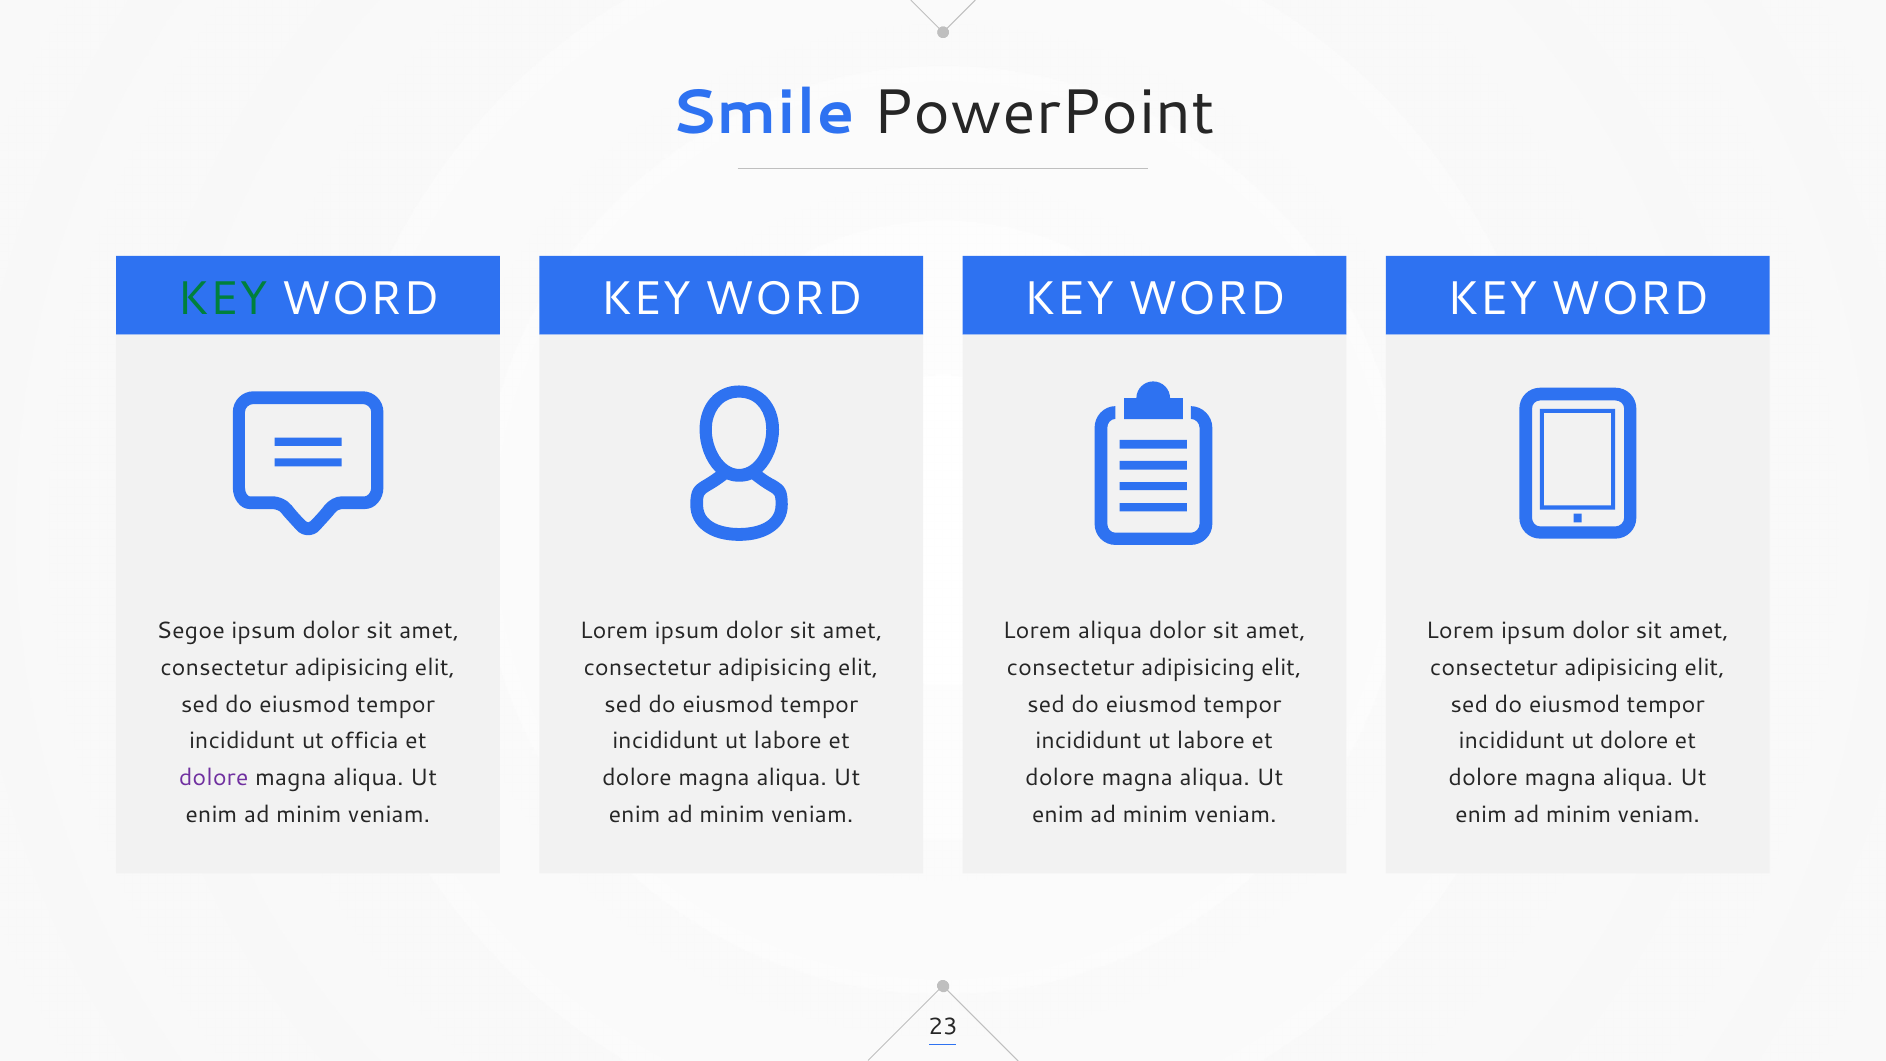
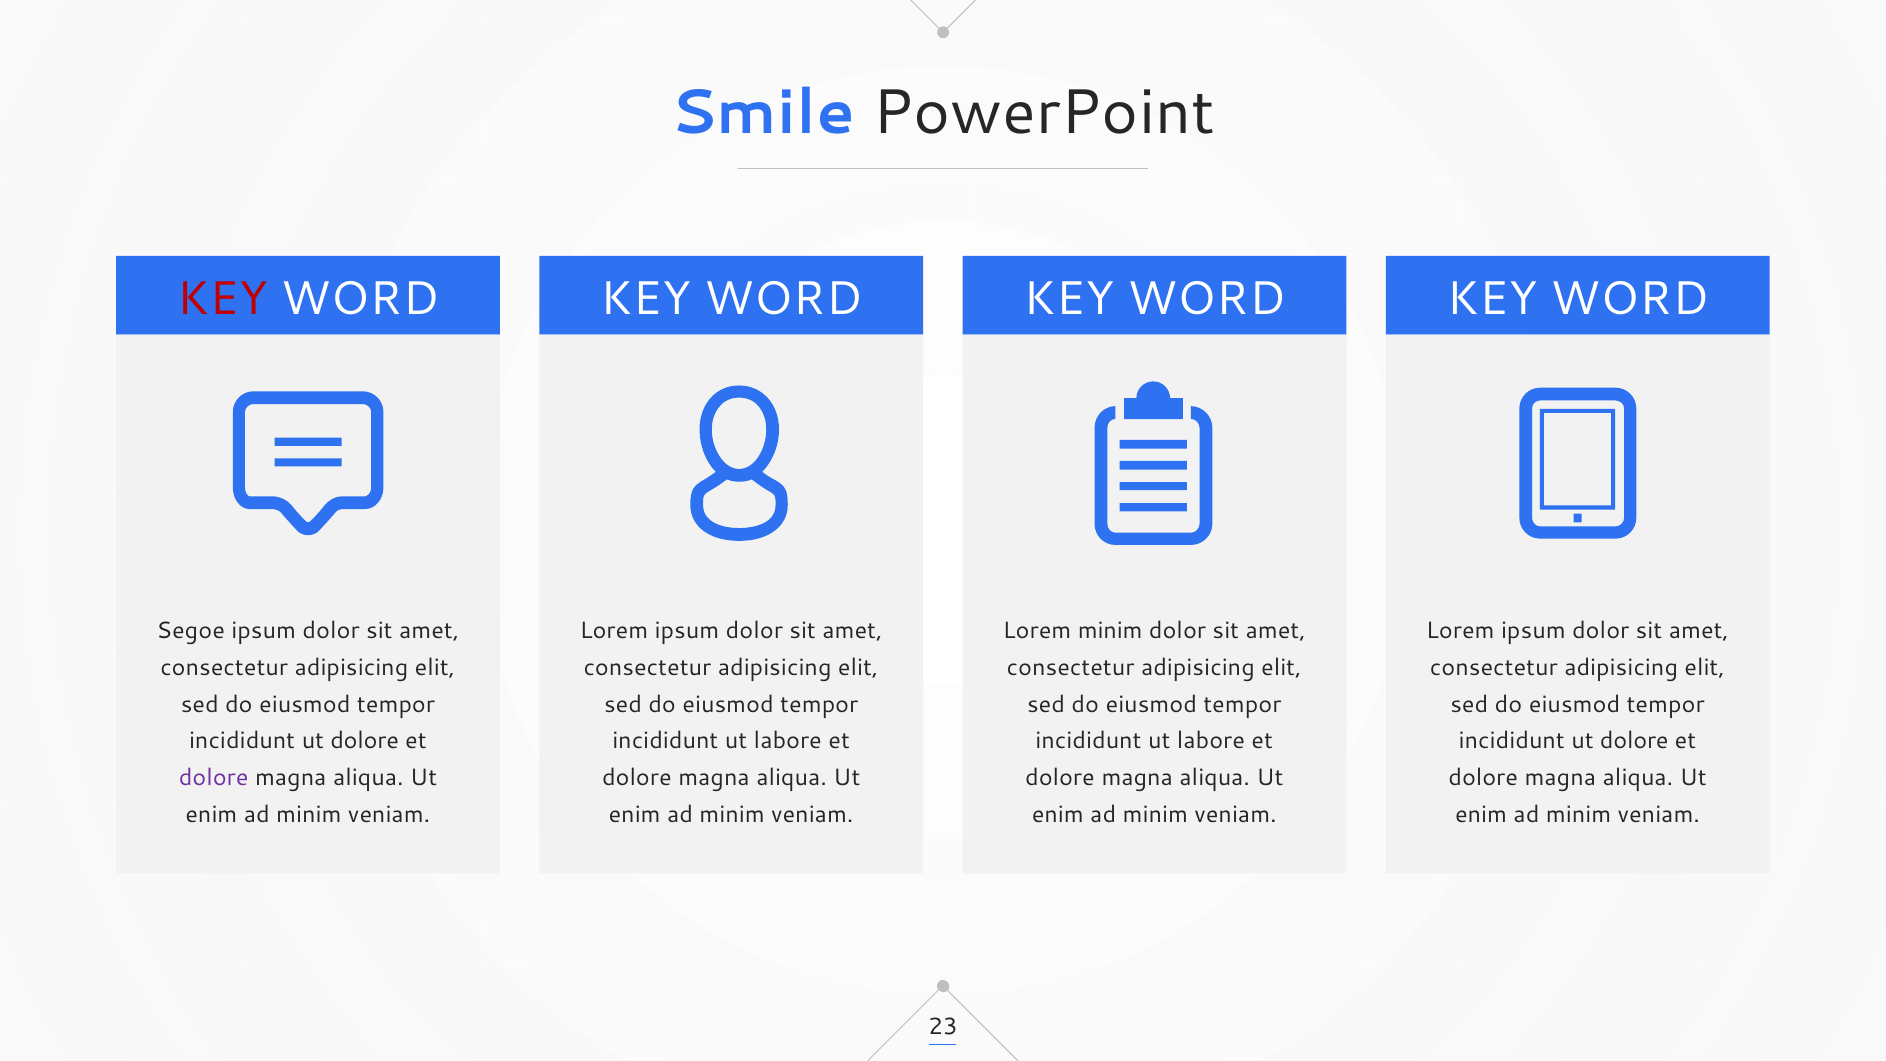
KEY colour: green -> red (222, 299)
Lorem aliqua: aliqua -> minim (1110, 631)
officia: officia -> dolore (365, 741)
